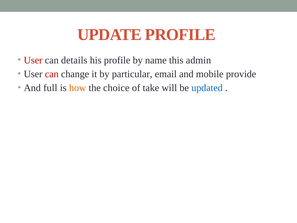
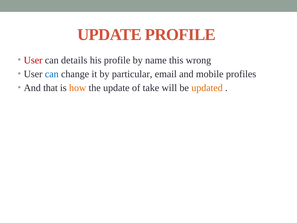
admin: admin -> wrong (198, 60)
can colour: red -> blue (52, 74)
provide: provide -> profiles (241, 74)
full: full -> that (50, 88)
the choice: choice -> update (116, 88)
updated colour: blue -> orange (207, 88)
